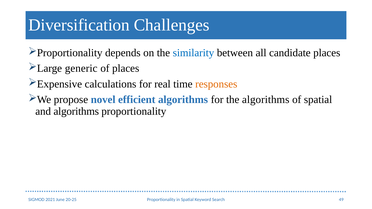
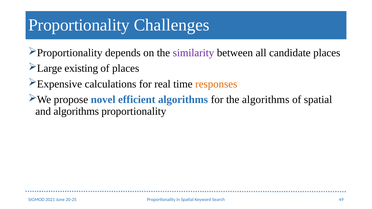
Diversification: Diversification -> Proportionality (79, 25)
similarity colour: blue -> purple (193, 53)
generic: generic -> existing (81, 68)
